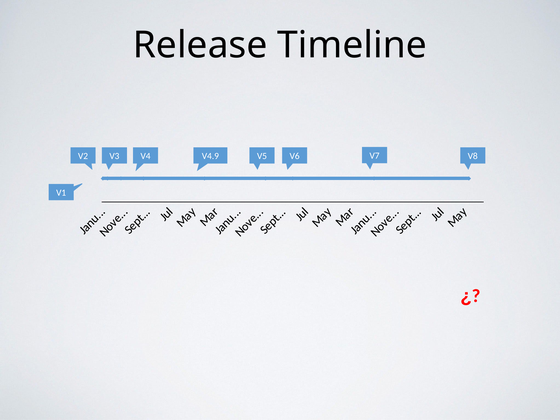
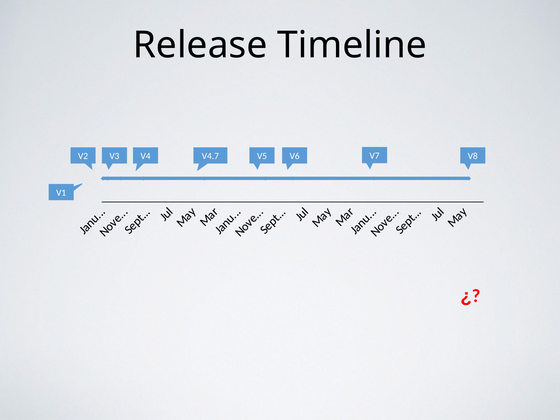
V4.9: V4.9 -> V4.7 (210, 156)
